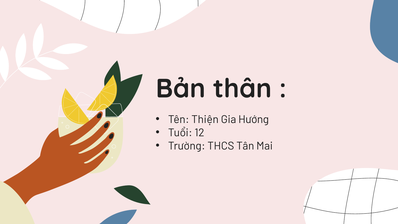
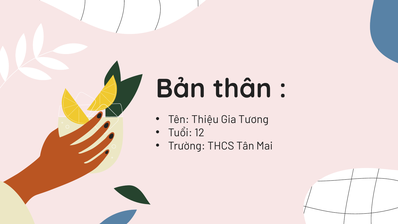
Thiện: Thiện -> Thiệu (205, 119)
Hướng: Hướng -> Tương (254, 119)
